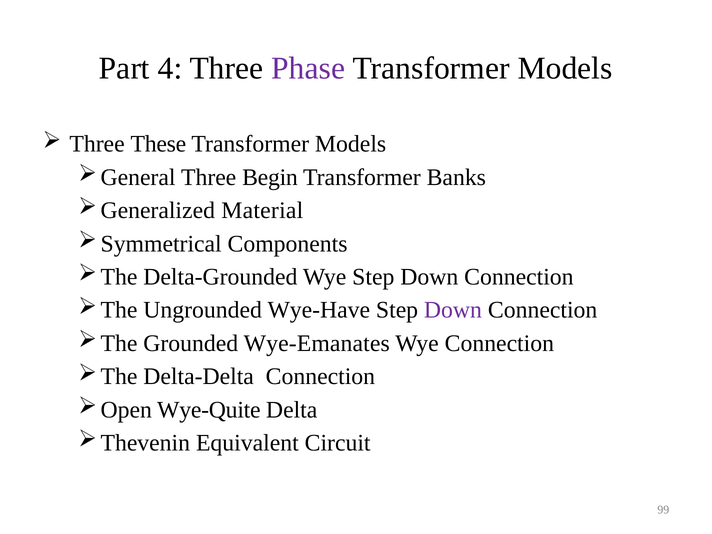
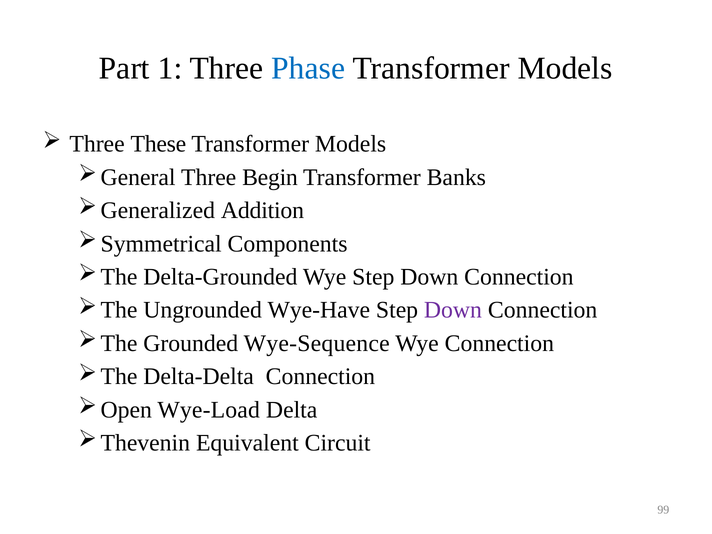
4: 4 -> 1 (170, 68)
Phase colour: purple -> blue (308, 68)
Material: Material -> Addition (263, 211)
Wye-Emanates: Wye-Emanates -> Wye-Sequence (317, 343)
Wye-Quite: Wye-Quite -> Wye-Load (209, 410)
